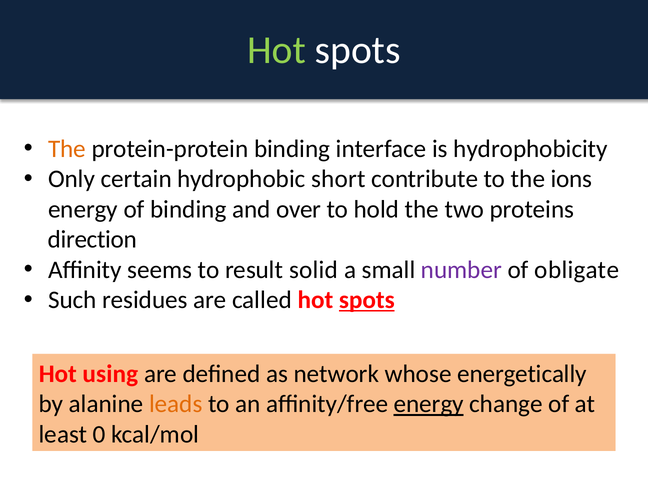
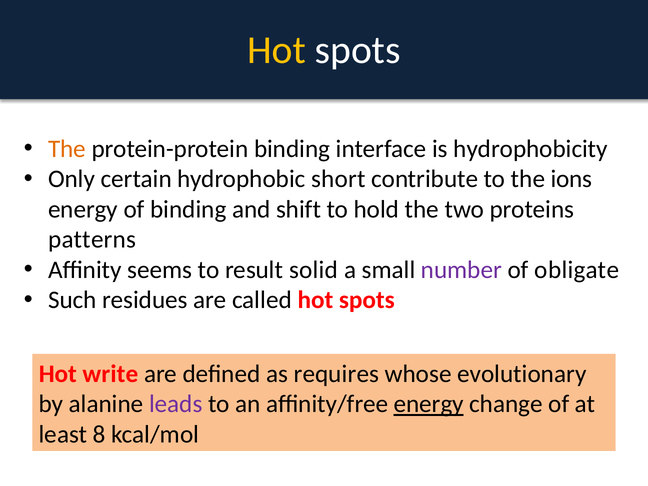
Hot colour: light green -> yellow (276, 50)
over: over -> shift (299, 209)
direction: direction -> patterns (92, 240)
spots underline: present -> none (367, 300)
using: using -> write (110, 374)
network: network -> requires (336, 374)
energetically: energetically -> evolutionary (522, 374)
leads colour: orange -> purple (176, 404)
0: 0 -> 8 (99, 434)
